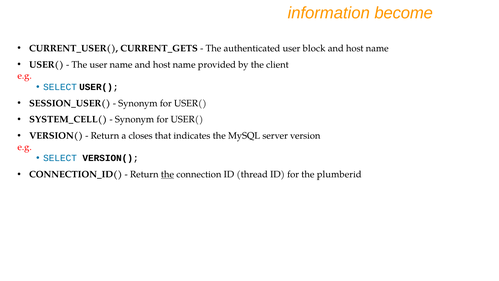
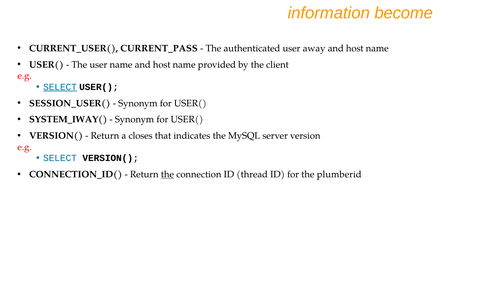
CURRENT_GETS: CURRENT_GETS -> CURRENT_PASS (159, 48)
block: block -> away (314, 48)
SELECT underline: none -> present (60, 87)
SYSTEM_CELL(: SYSTEM_CELL( -> SYSTEM_IWAY( (68, 119)
